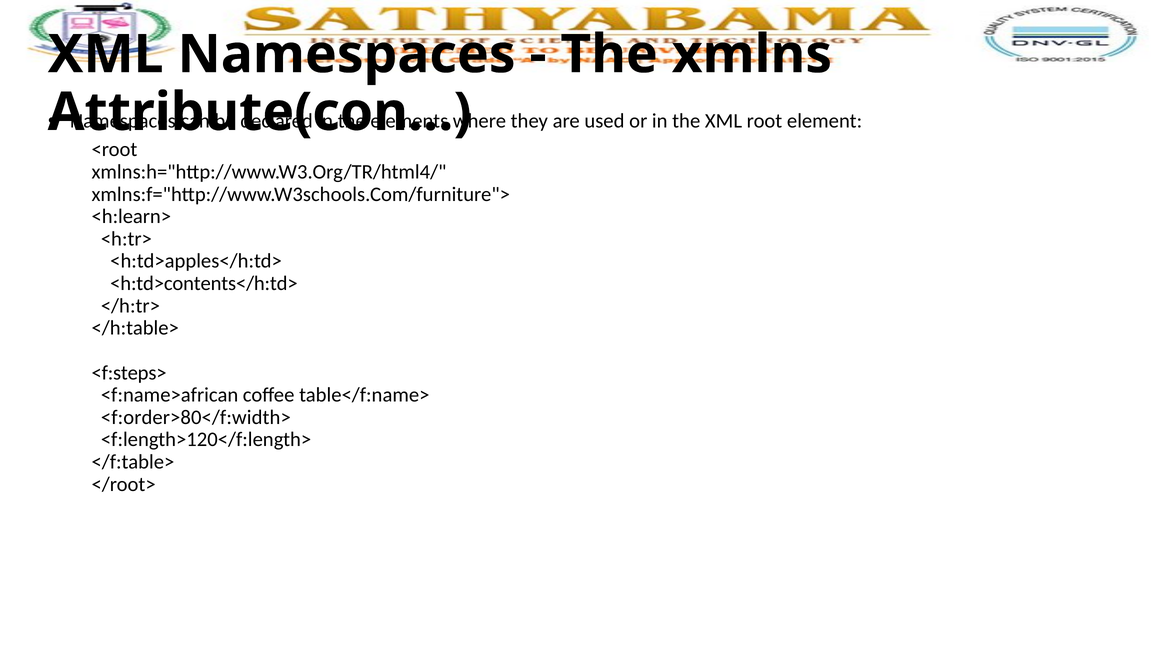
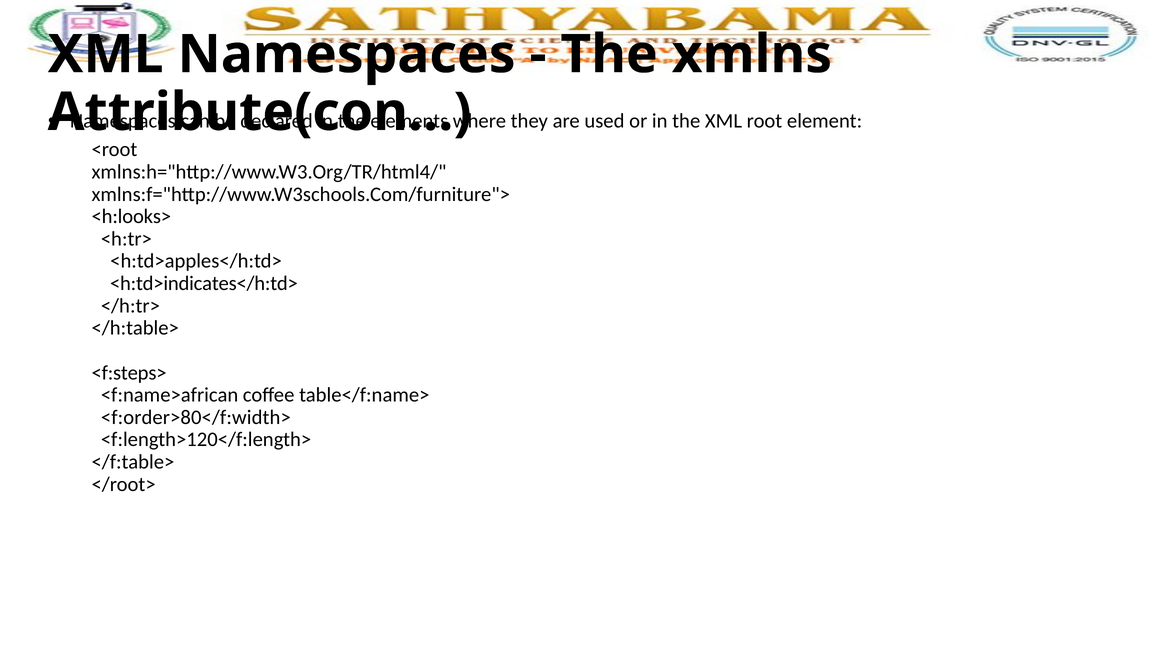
<h:learn>: <h:learn> -> <h:looks> (131, 216)
<h:td>contents</h:td>: <h:td>contents</h:td> -> <h:td>indicates</h:td> (204, 283)
